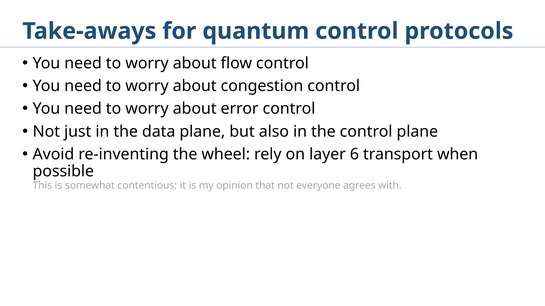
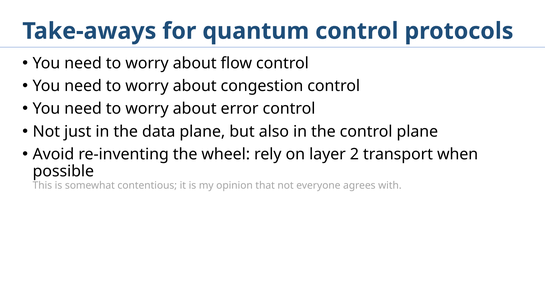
6: 6 -> 2 (354, 155)
